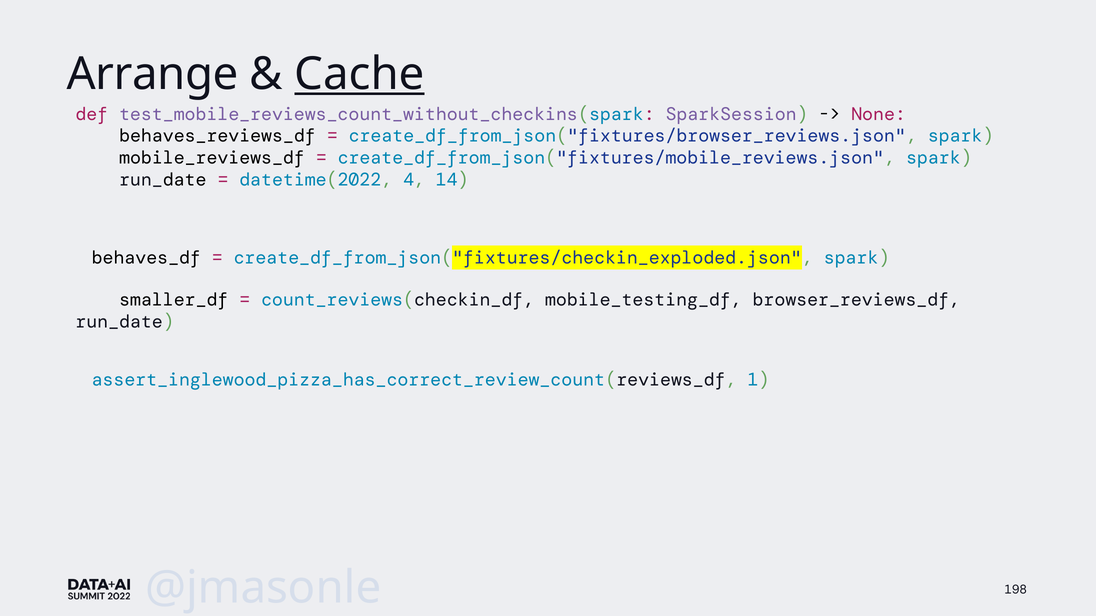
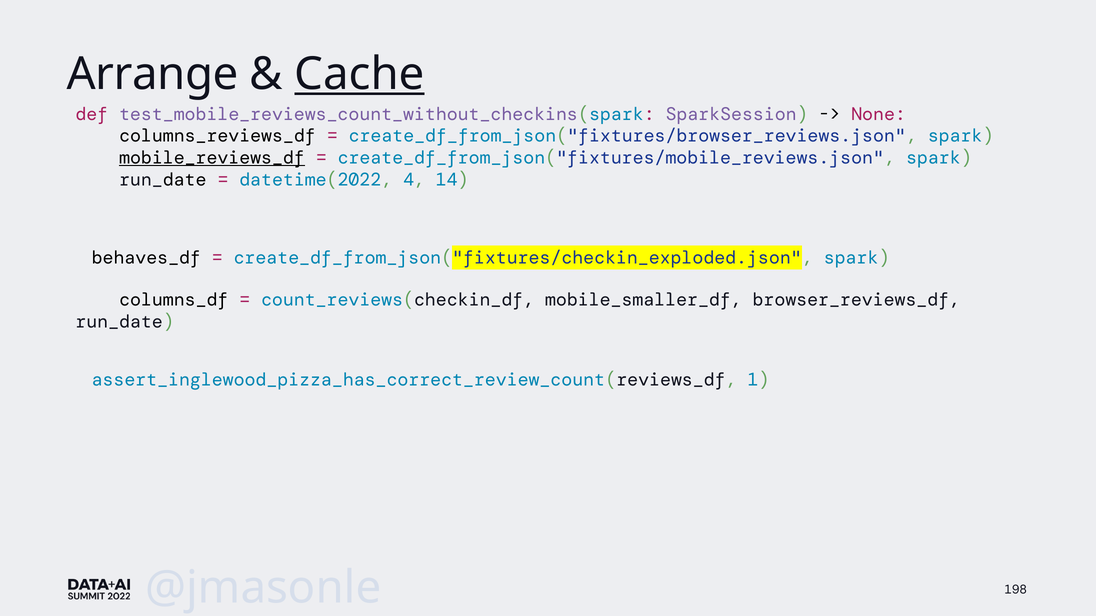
behaves_reviews_df: behaves_reviews_df -> columns_reviews_df (217, 136)
mobile_reviews_df underline: none -> present (212, 158)
smaller_df: smaller_df -> columns_df (174, 300)
mobile_testing_df: mobile_testing_df -> mobile_smaller_df (643, 300)
